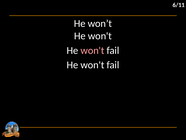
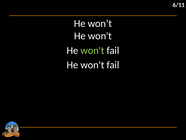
won't colour: pink -> light green (92, 50)
